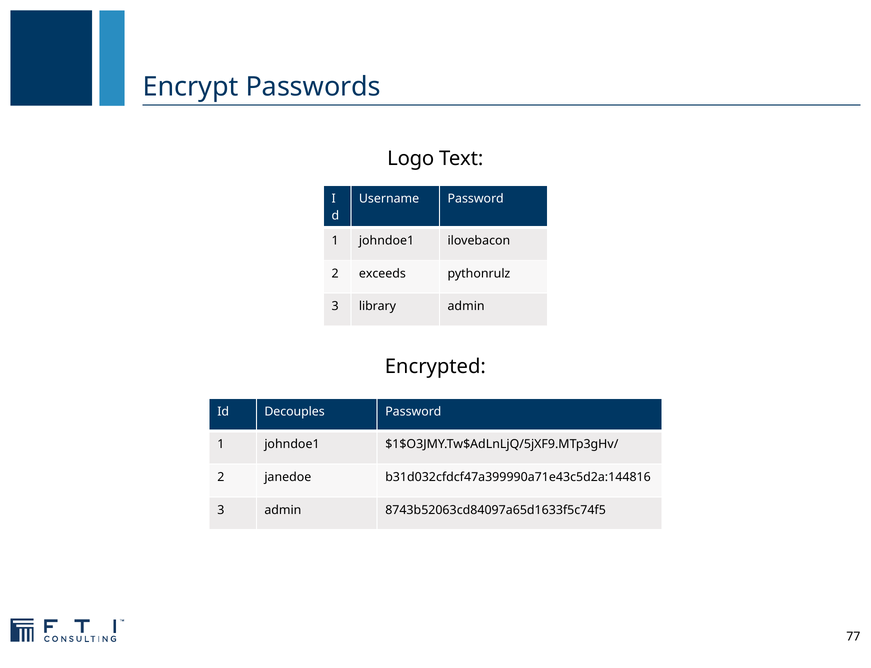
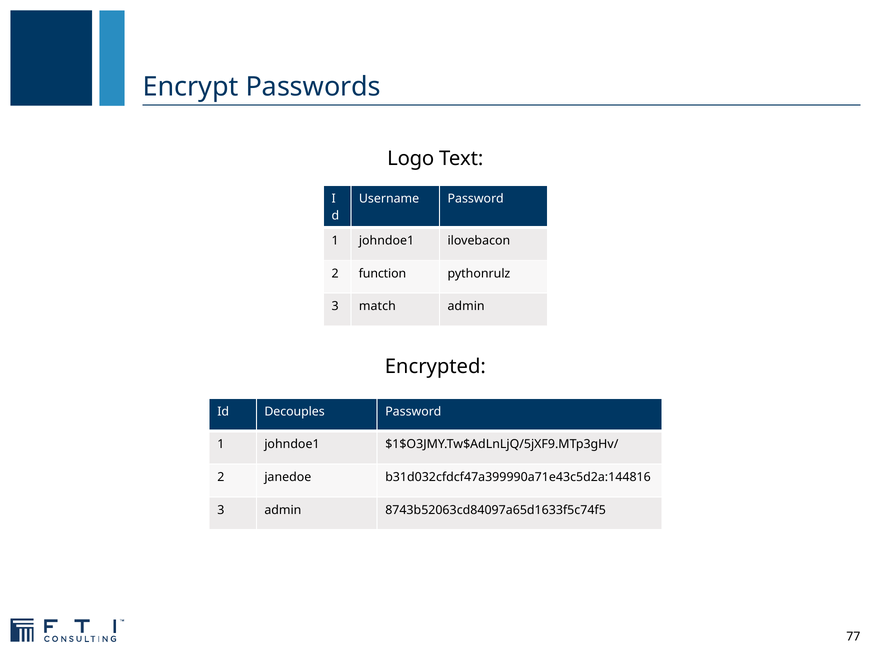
exceeds: exceeds -> function (382, 274)
library: library -> match (377, 306)
